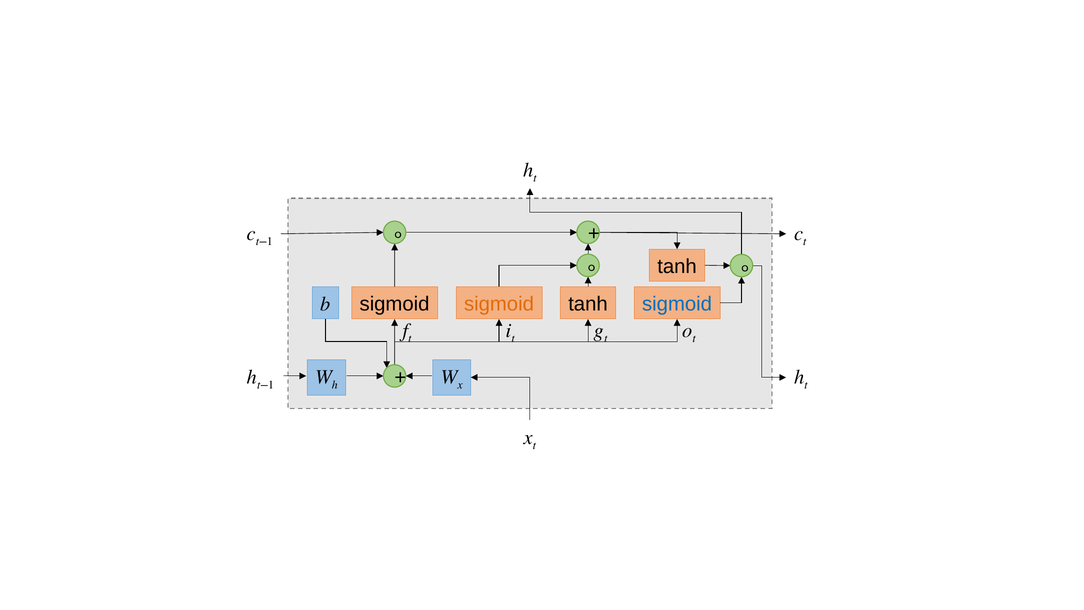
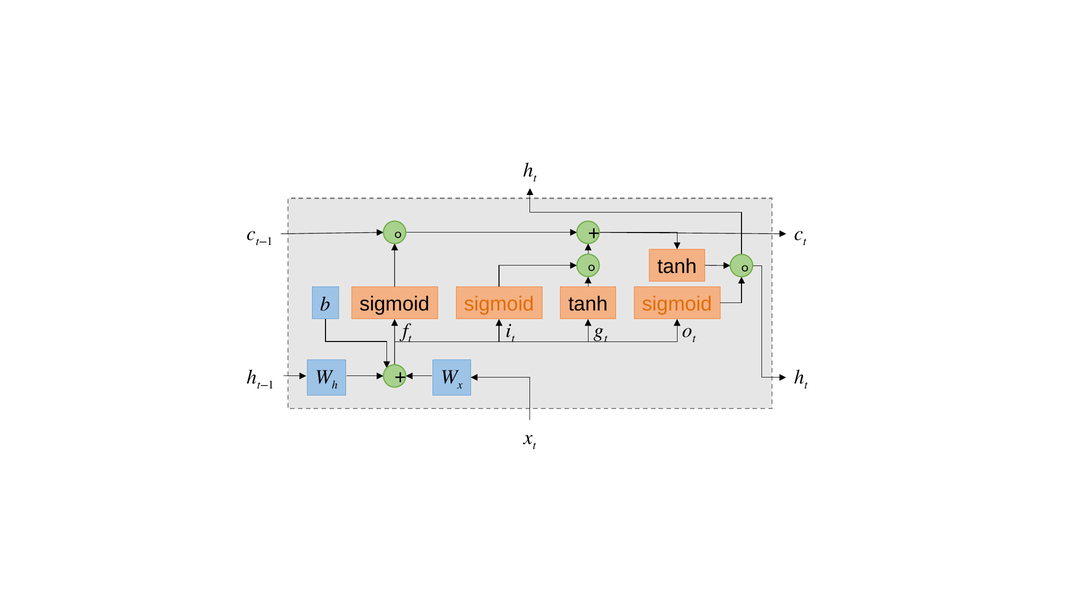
sigmoid colour: blue -> orange (677, 304)
